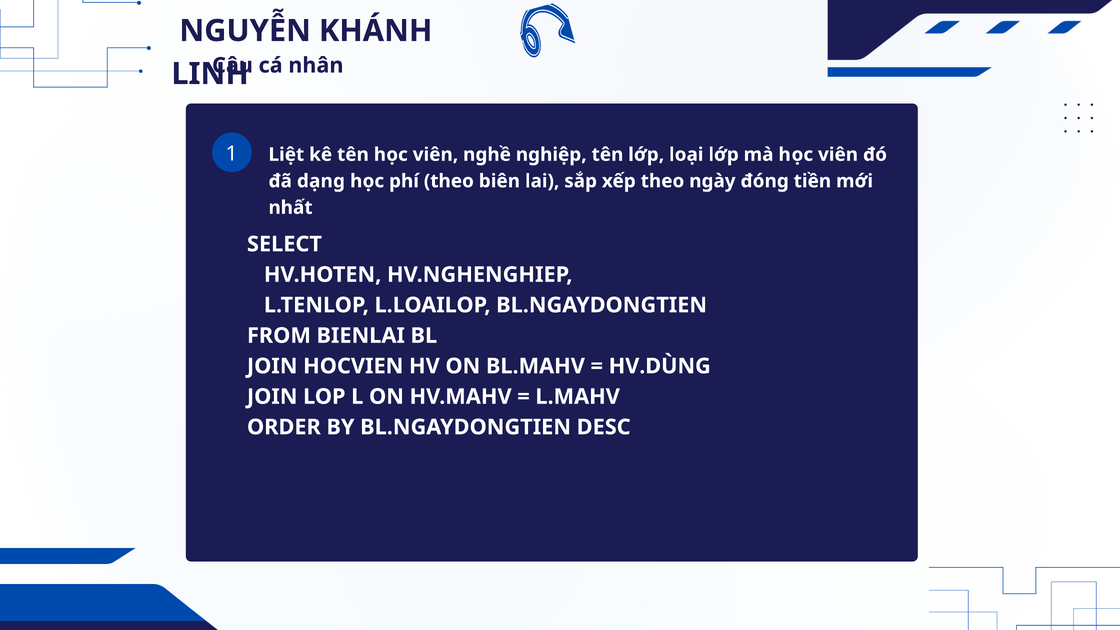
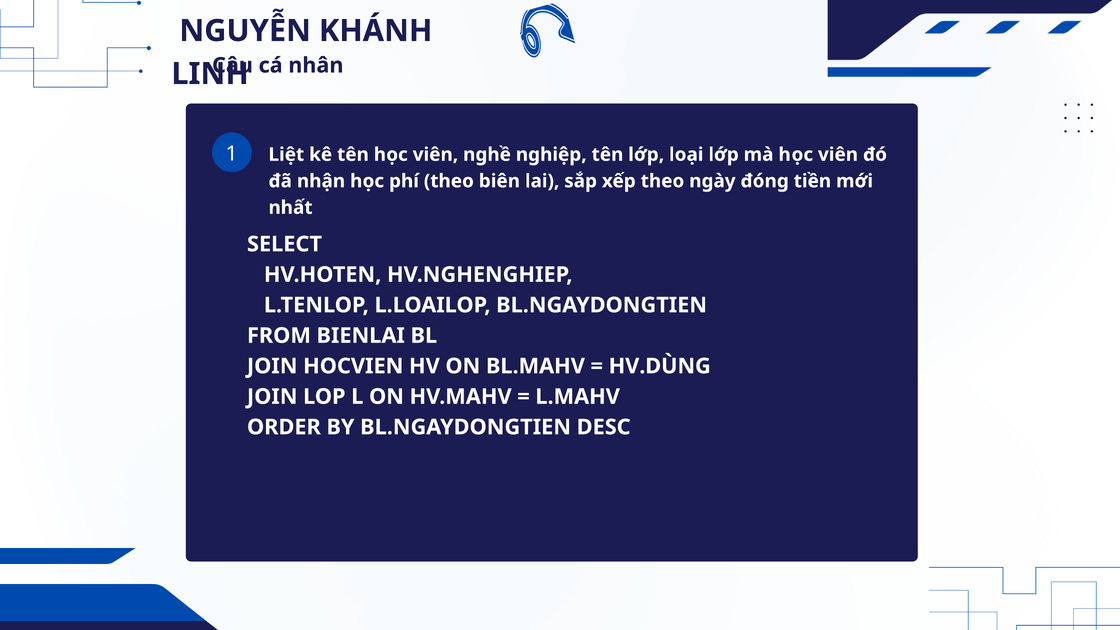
dạng: dạng -> nhận (321, 181)
